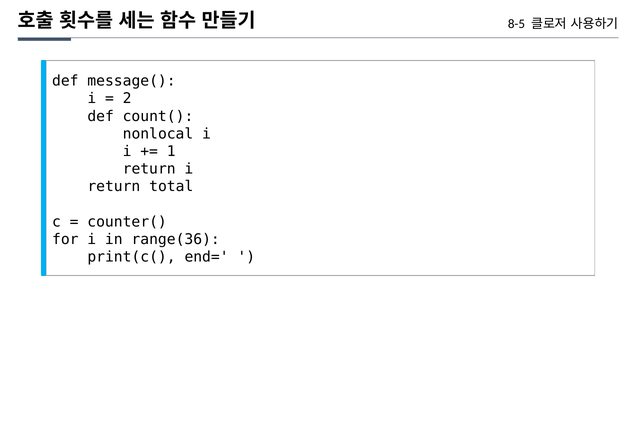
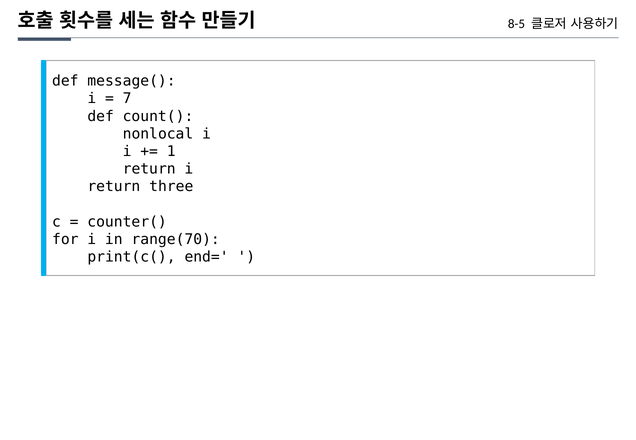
2: 2 -> 7 (127, 99)
total: total -> three (171, 187)
range(36: range(36 -> range(70 (176, 240)
